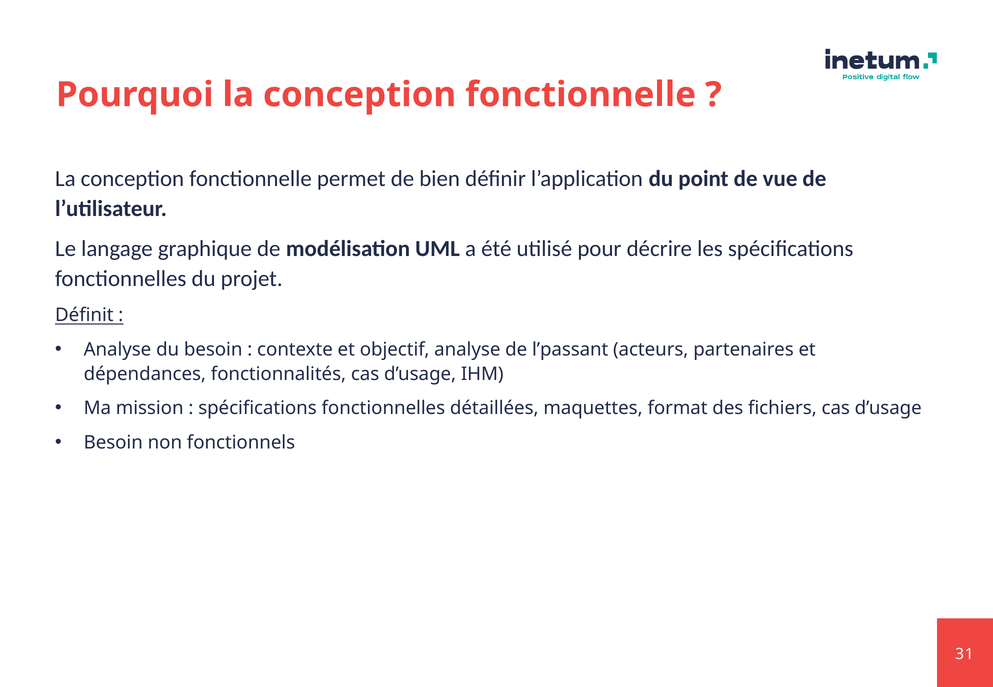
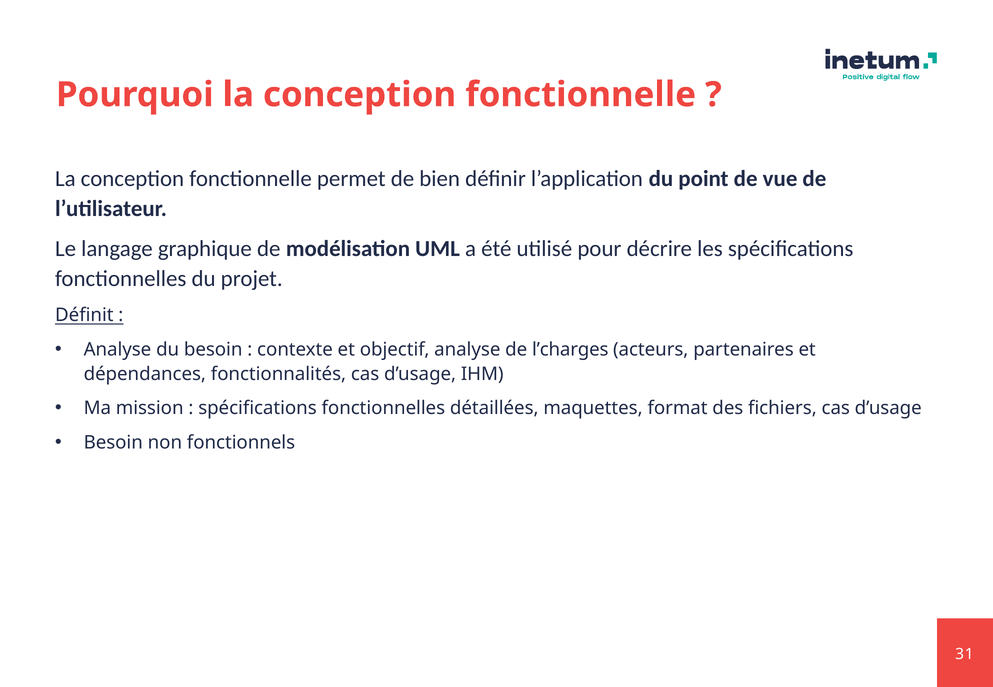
l’passant: l’passant -> l’charges (570, 350)
